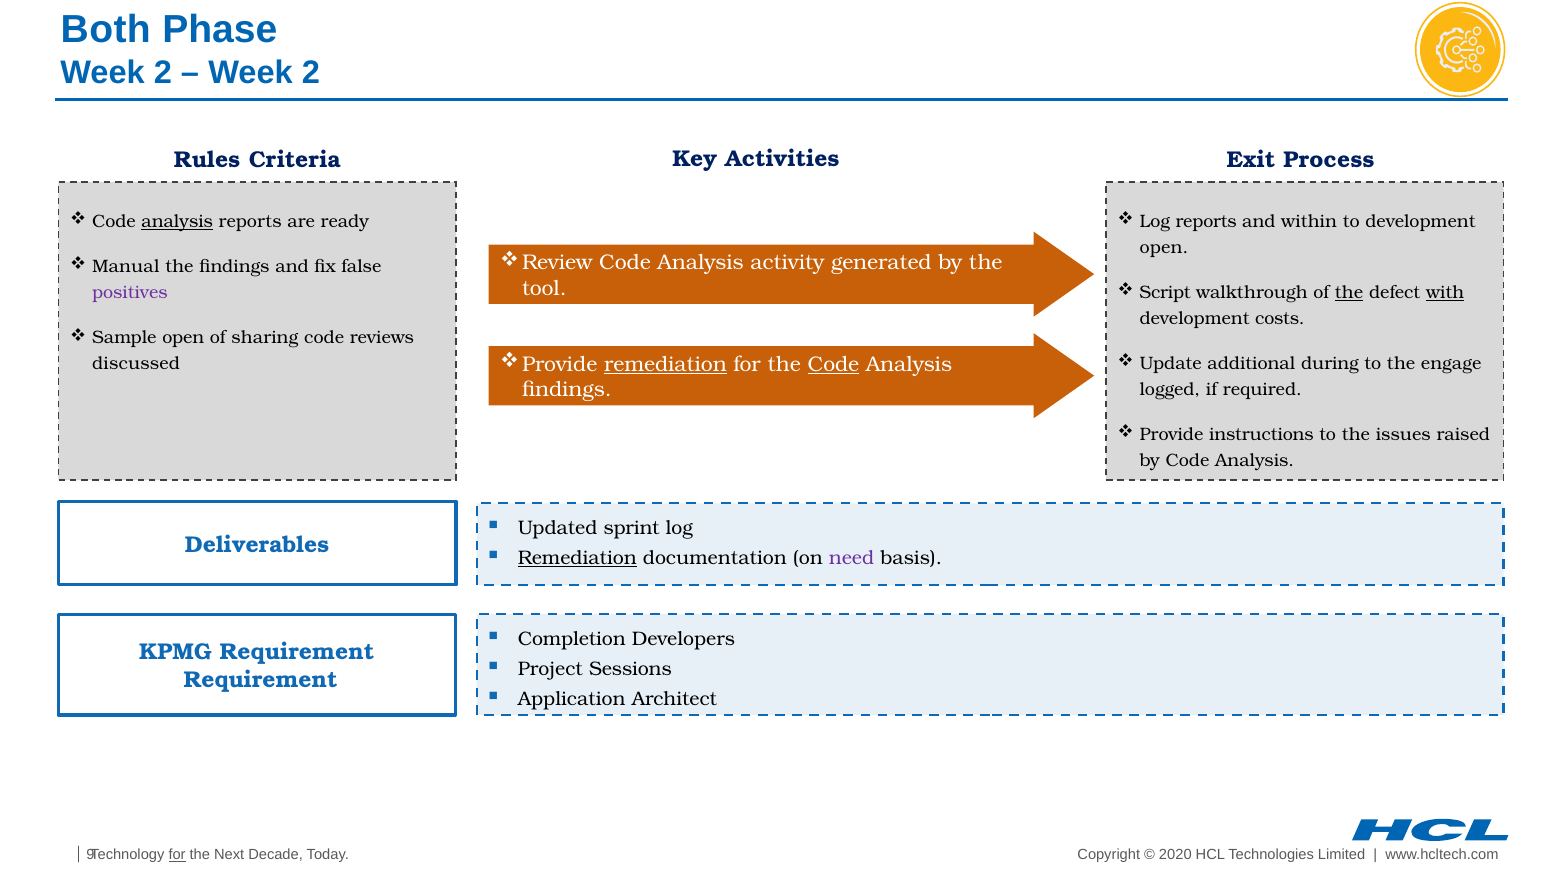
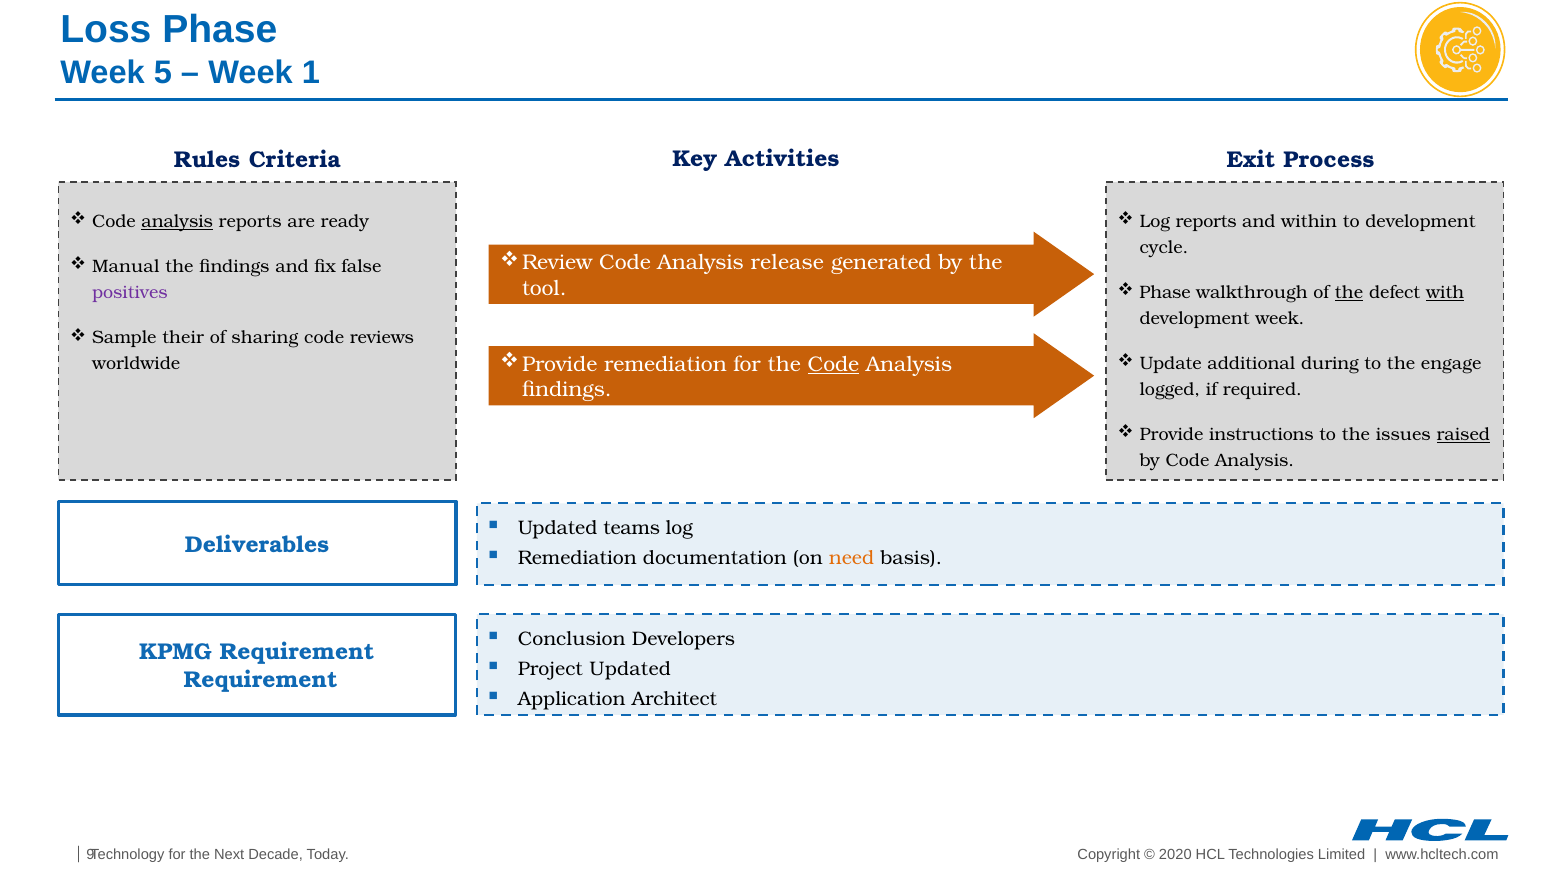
Both: Both -> Loss (106, 30)
2: 2 -> 5 (163, 73)
2: 2 -> 1 (311, 73)
open: open -> cycle (1164, 247)
activity: activity -> release (787, 263)
Script: Script -> Phase (1165, 293)
development costs: costs -> week (1280, 318)
Sample open: open -> their (183, 338)
remediation underline: present -> none (665, 365)
discussed: discussed -> worldwide (136, 364)
raised underline: none -> present (1463, 435)
sprint: sprint -> teams (632, 528)
Remediation underline: present -> none (577, 558)
need colour: purple -> orange (852, 558)
Completion: Completion -> Conclusion (572, 639)
Project Sessions: Sessions -> Updated (630, 669)
for underline: present -> none (177, 855)
